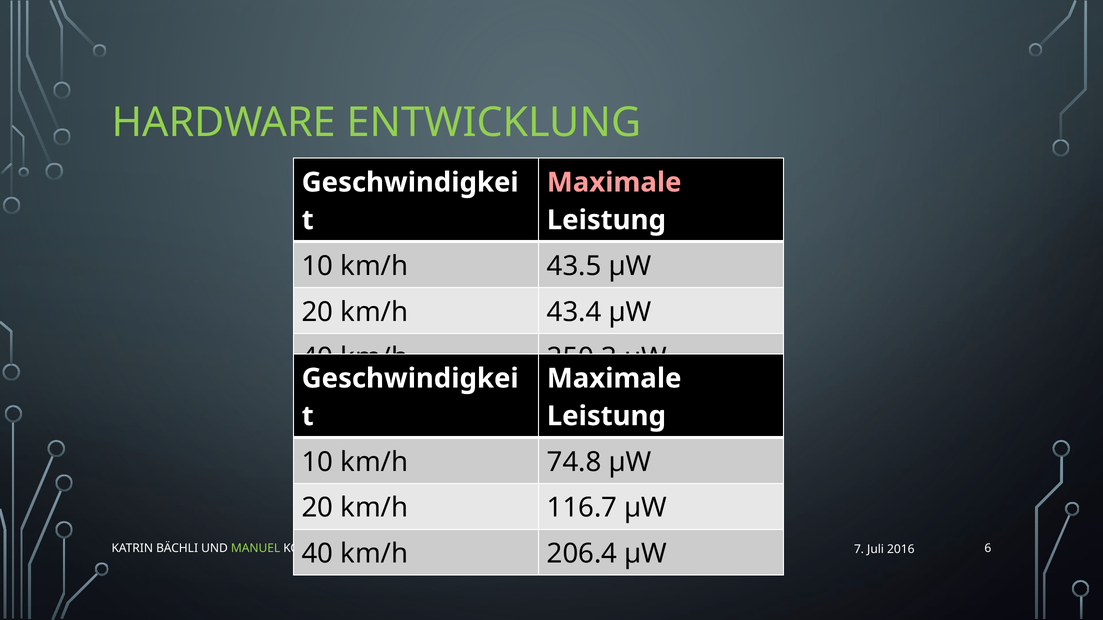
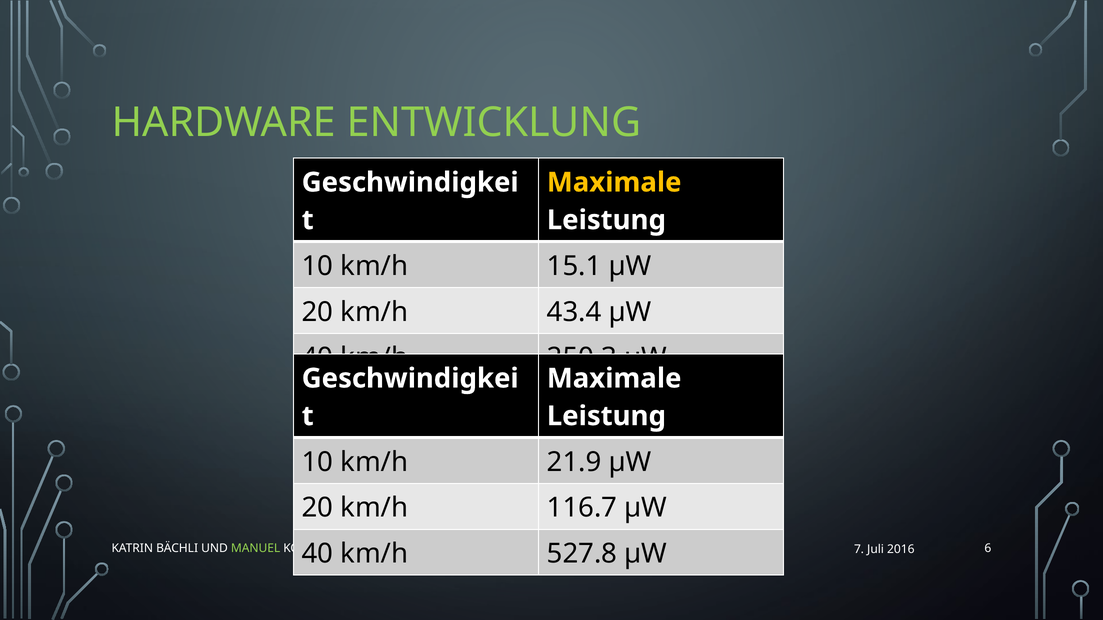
Maximale colour: pink -> yellow (614, 183)
43.5: 43.5 -> 15.1 (574, 266)
74.8: 74.8 -> 21.9 (574, 462)
206.4: 206.4 -> 527.8 (582, 554)
